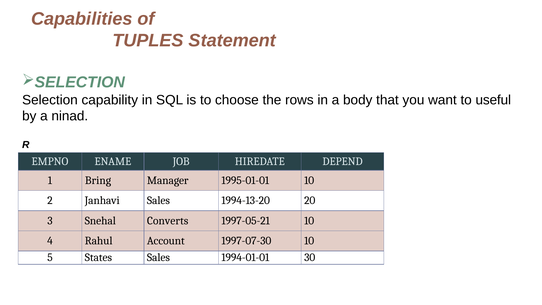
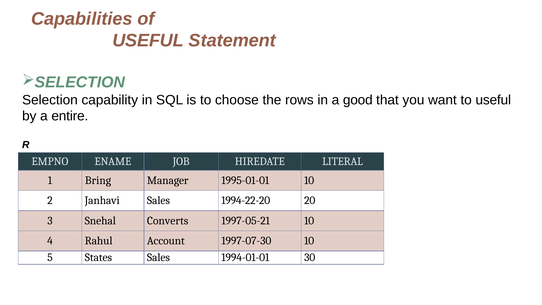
TUPLES: TUPLES -> USEFUL (148, 41)
body: body -> good (358, 100)
ninad: ninad -> entire (70, 116)
DEPEND: DEPEND -> LITERAL (343, 161)
1994-13-20: 1994-13-20 -> 1994-22-20 (246, 200)
